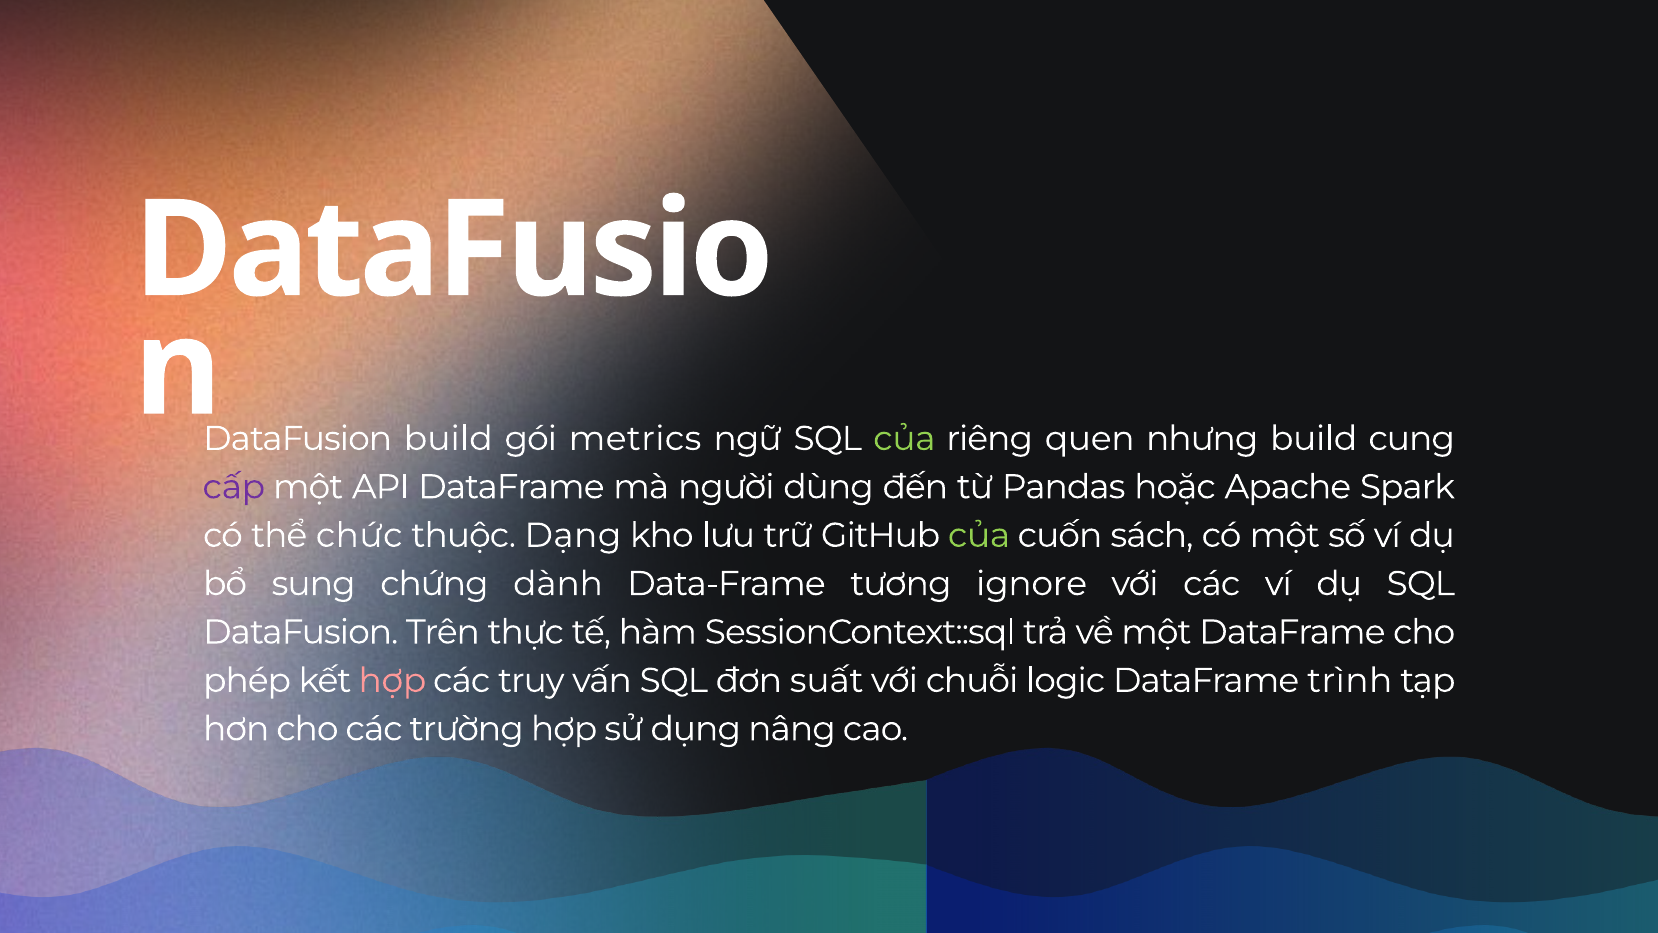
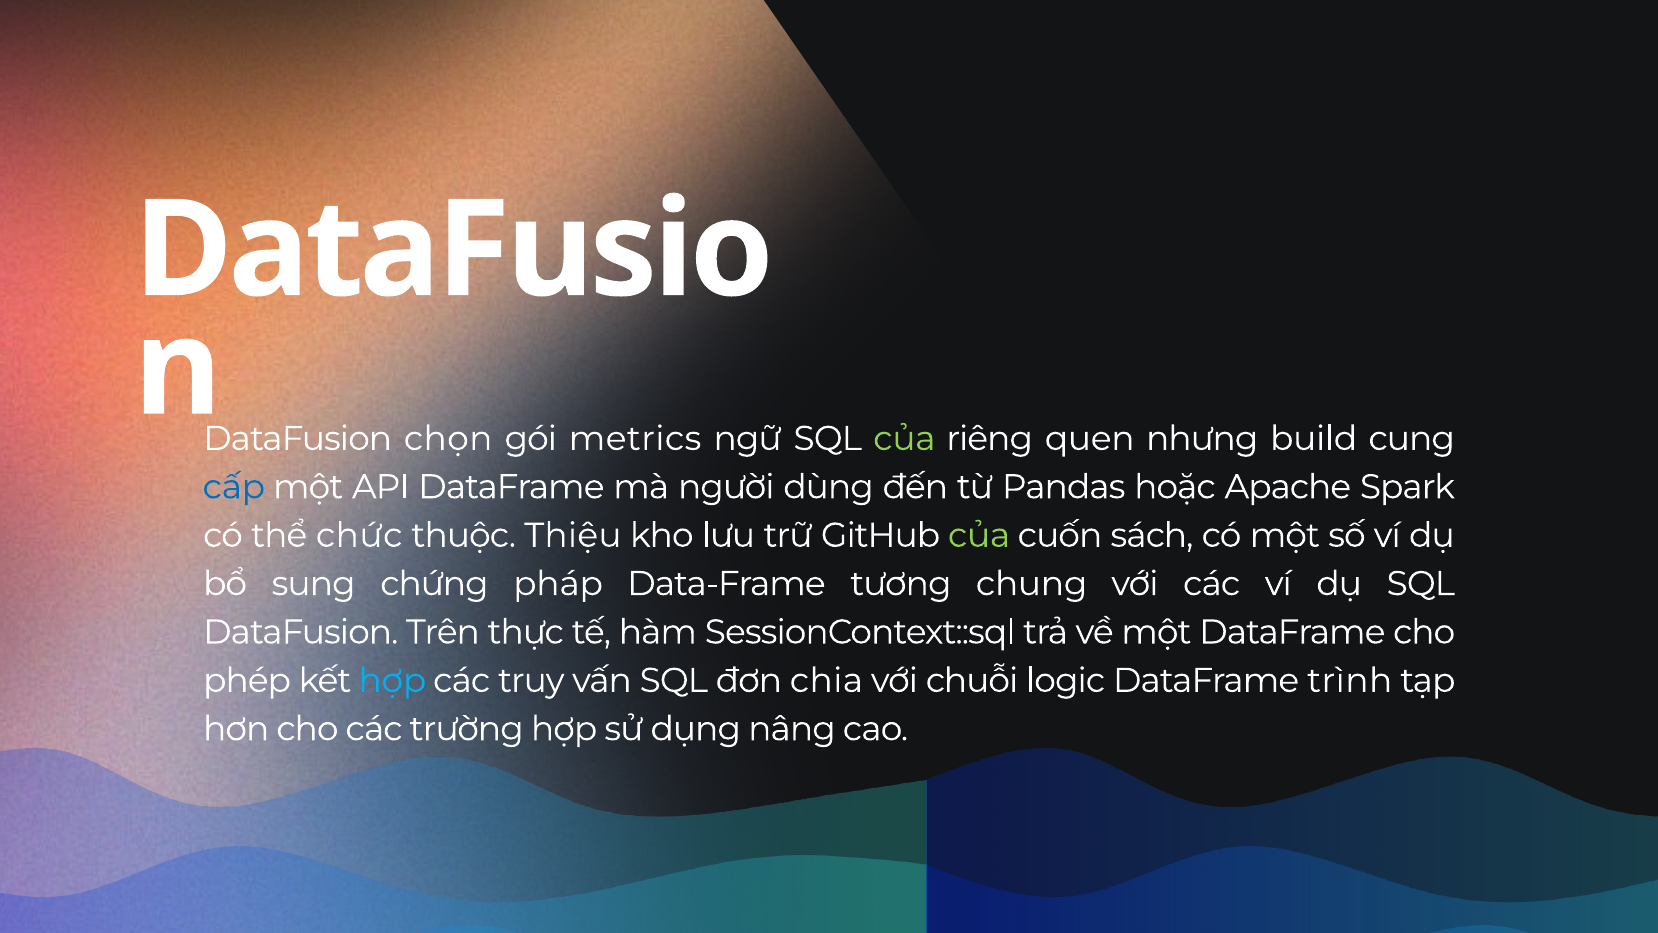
DataFusion build: build -> chọn (448, 438)
cấp colour: purple -> blue (234, 487)
Dạng: Dạng -> Thiệu (573, 535)
dành: dành -> pháp (558, 584)
ignore: ignore -> chung (1032, 584)
hợp colour: pink -> light blue (392, 680)
suất: suất -> chia (826, 680)
